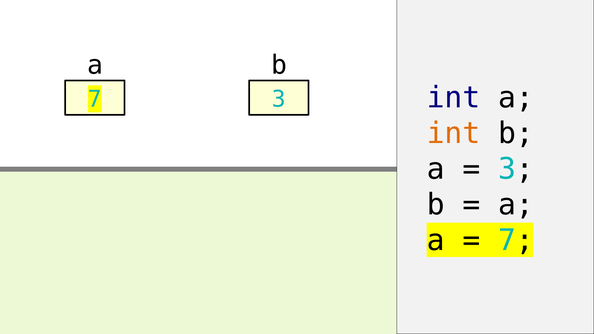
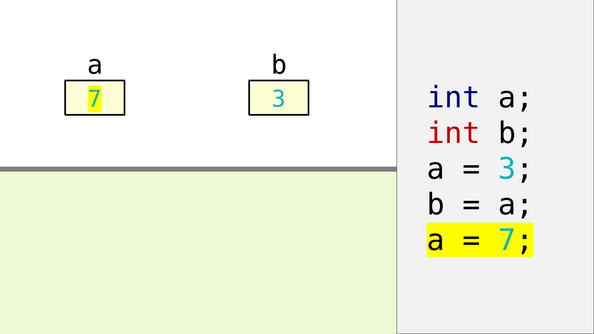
int colour: orange -> red (453, 133)
